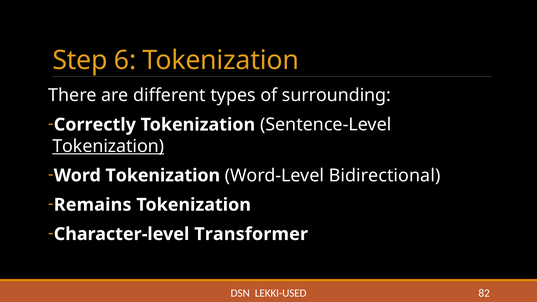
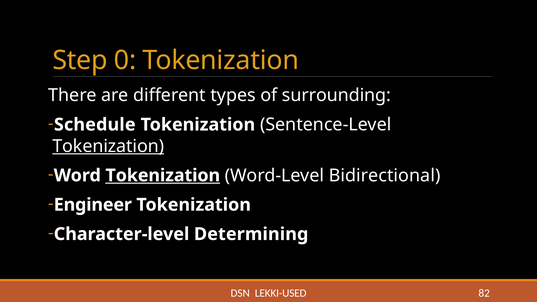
6: 6 -> 0 (125, 60)
Correctly: Correctly -> Schedule (95, 125)
Tokenization underline: none -> present (163, 175)
Remains: Remains -> Engineer (93, 205)
Transformer: Transformer -> Determining (251, 234)
